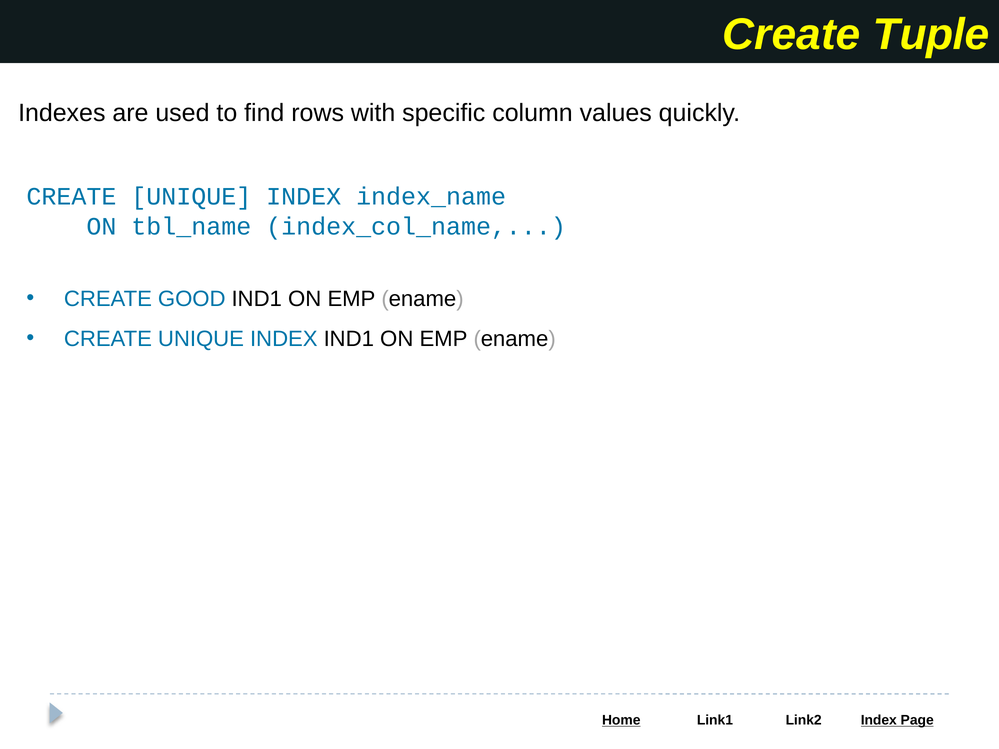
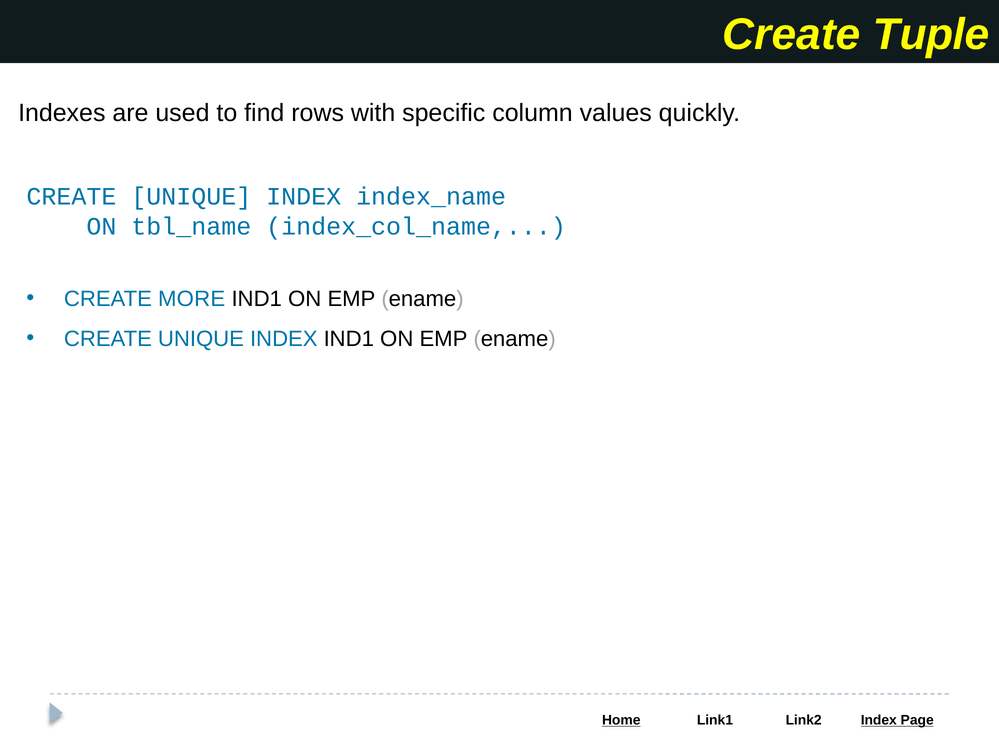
GOOD: GOOD -> MORE (192, 299)
